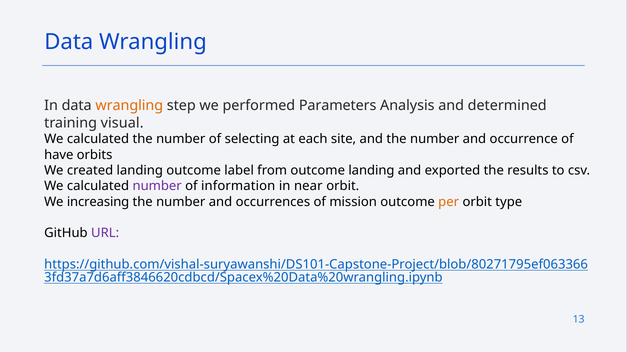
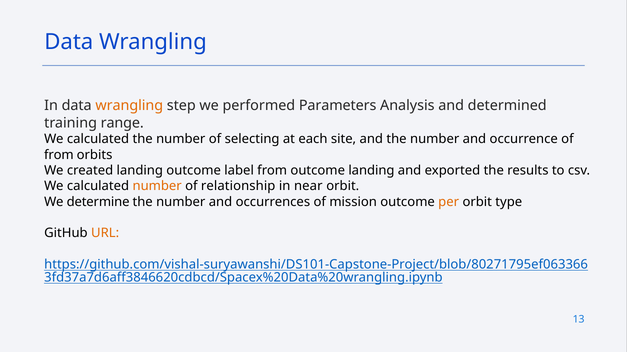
visual: visual -> range (122, 123)
have: have -> from (59, 155)
number colour: purple -> orange (157, 186)
information: information -> relationship (238, 186)
increasing: increasing -> determine (98, 202)
URL colour: purple -> orange (105, 234)
